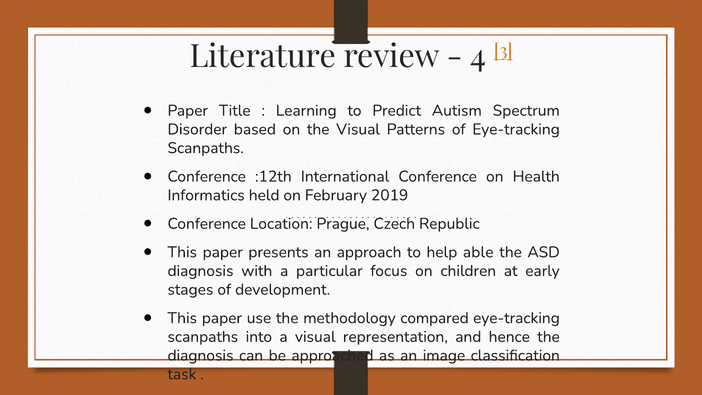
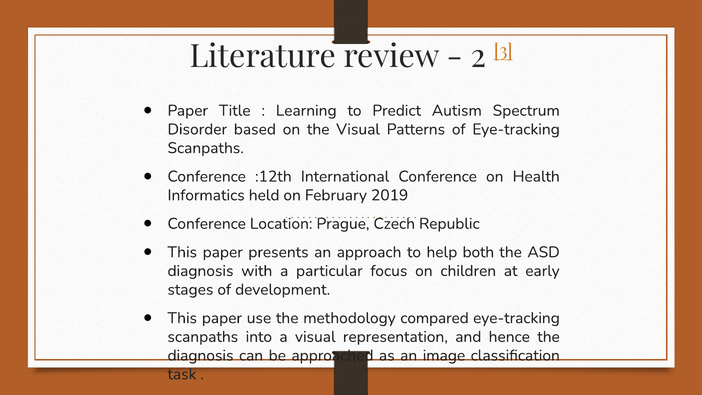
4: 4 -> 2 (478, 56)
able: able -> both (478, 252)
